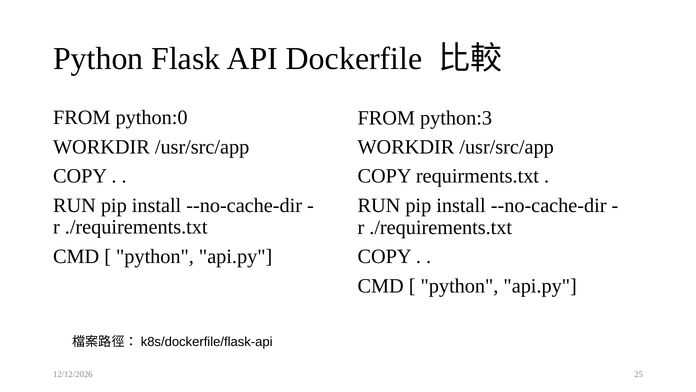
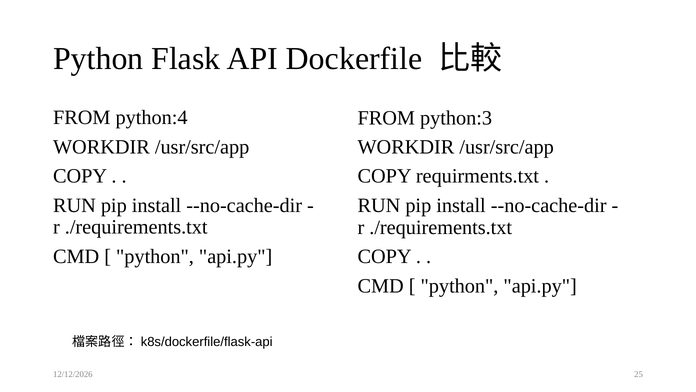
python:0: python:0 -> python:4 (152, 118)
